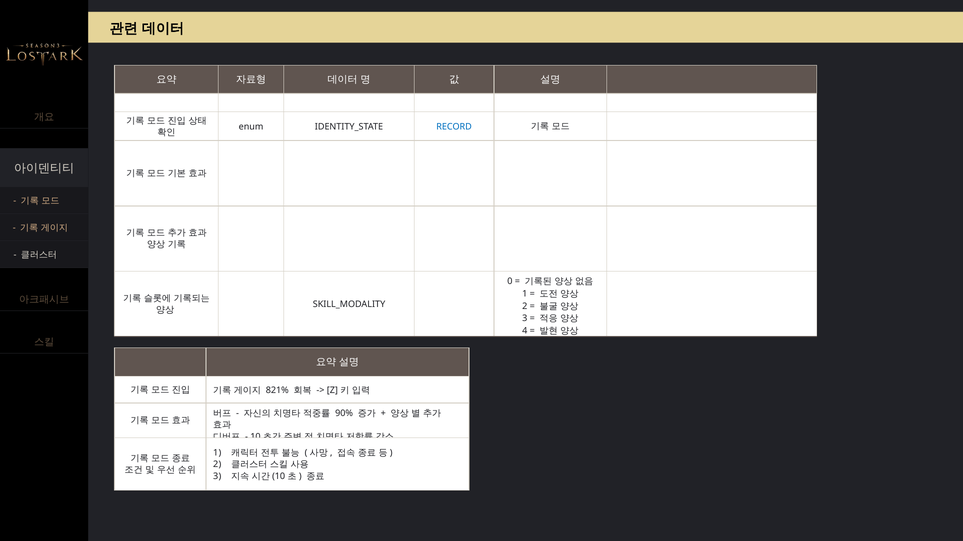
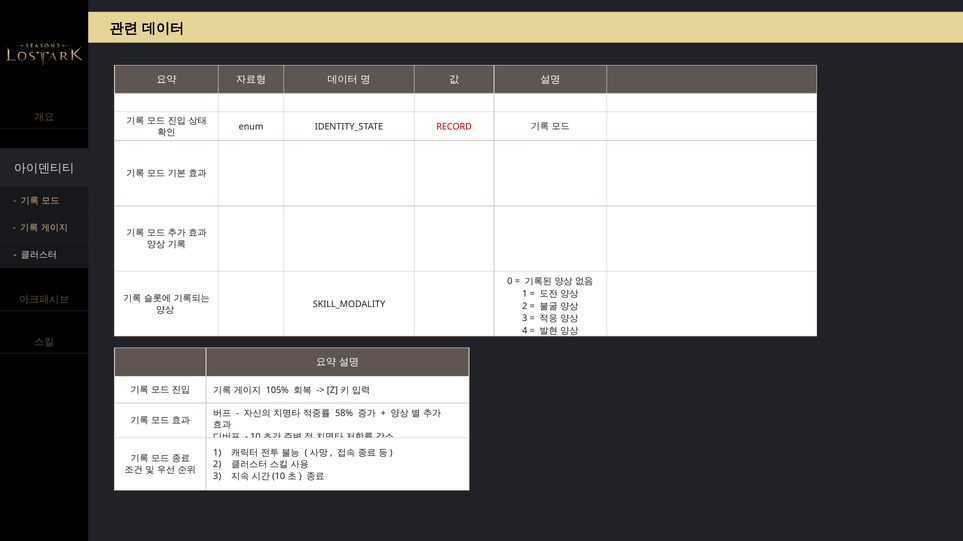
RECORD colour: blue -> red (454, 127)
821%: 821% -> 105% (277, 391)
90%: 90% -> 58% (344, 414)
